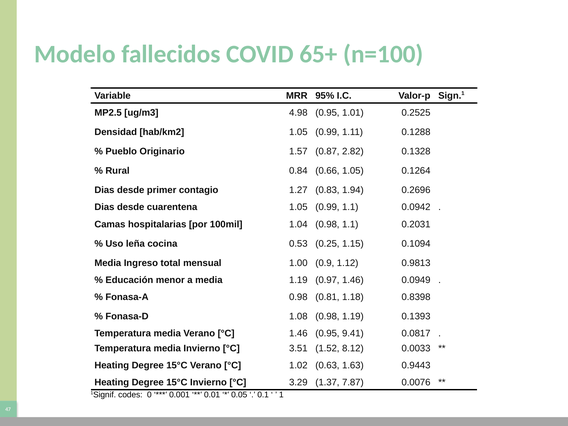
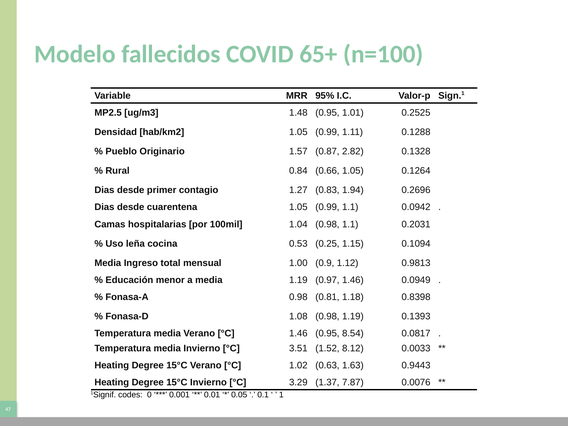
4.98: 4.98 -> 1.48 (298, 113)
9.41: 9.41 -> 8.54 (353, 333)
